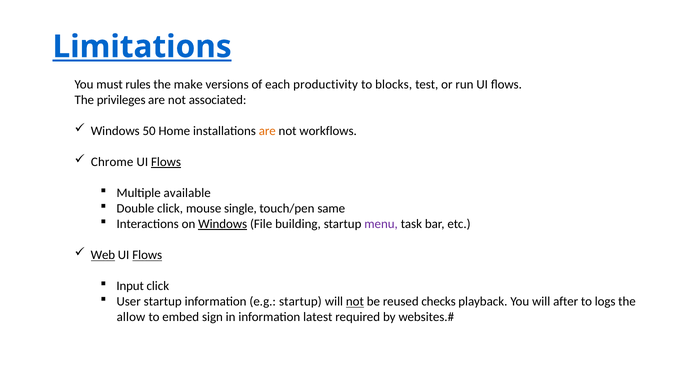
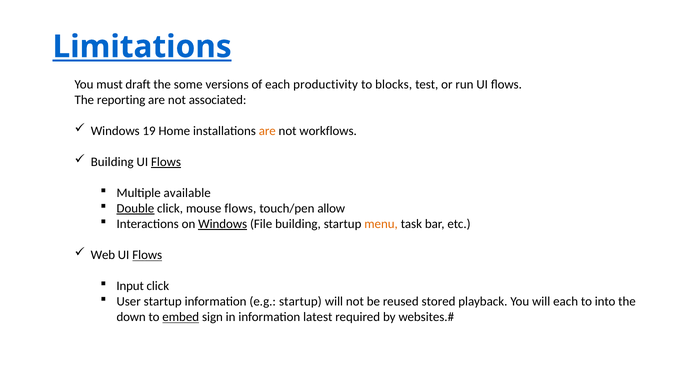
rules: rules -> draft (138, 84)
make: make -> some (188, 84)
privileges: privileges -> reporting (121, 100)
50: 50 -> 19 (149, 131)
Chrome: Chrome -> Building (112, 162)
Double underline: none -> present (135, 208)
mouse single: single -> flows (240, 208)
same: same -> allow (331, 208)
menu colour: purple -> orange (381, 224)
Web underline: present -> none (103, 255)
not underline: present -> none (355, 301)
checks: checks -> stored (439, 301)
will after: after -> each (566, 301)
logs: logs -> into (605, 301)
allow: allow -> down (131, 317)
embed underline: none -> present (181, 317)
